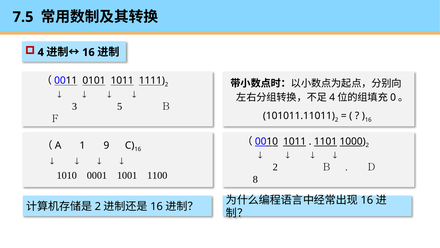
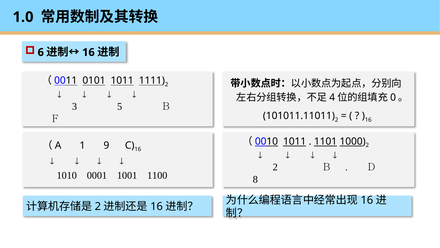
7.5: 7.5 -> 1.0 (23, 17)
4: 4 -> 6 (41, 52)
